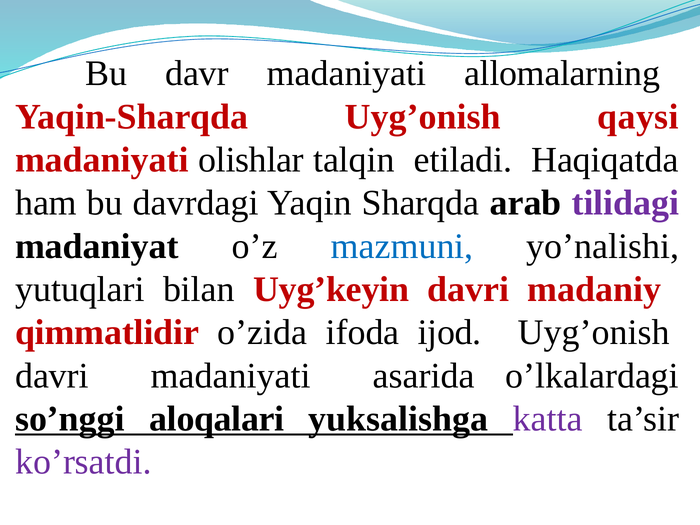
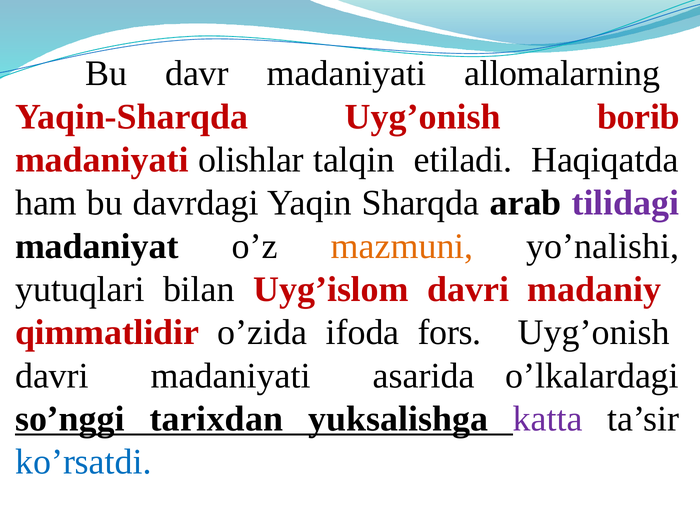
qaysi: qaysi -> borib (638, 117)
mazmuni colour: blue -> orange (402, 246)
Uyg’keyin: Uyg’keyin -> Uyg’islom (331, 289)
ijod: ijod -> fors (450, 332)
aloqalari: aloqalari -> tarixdan (216, 419)
ko’rsatdi colour: purple -> blue (83, 462)
